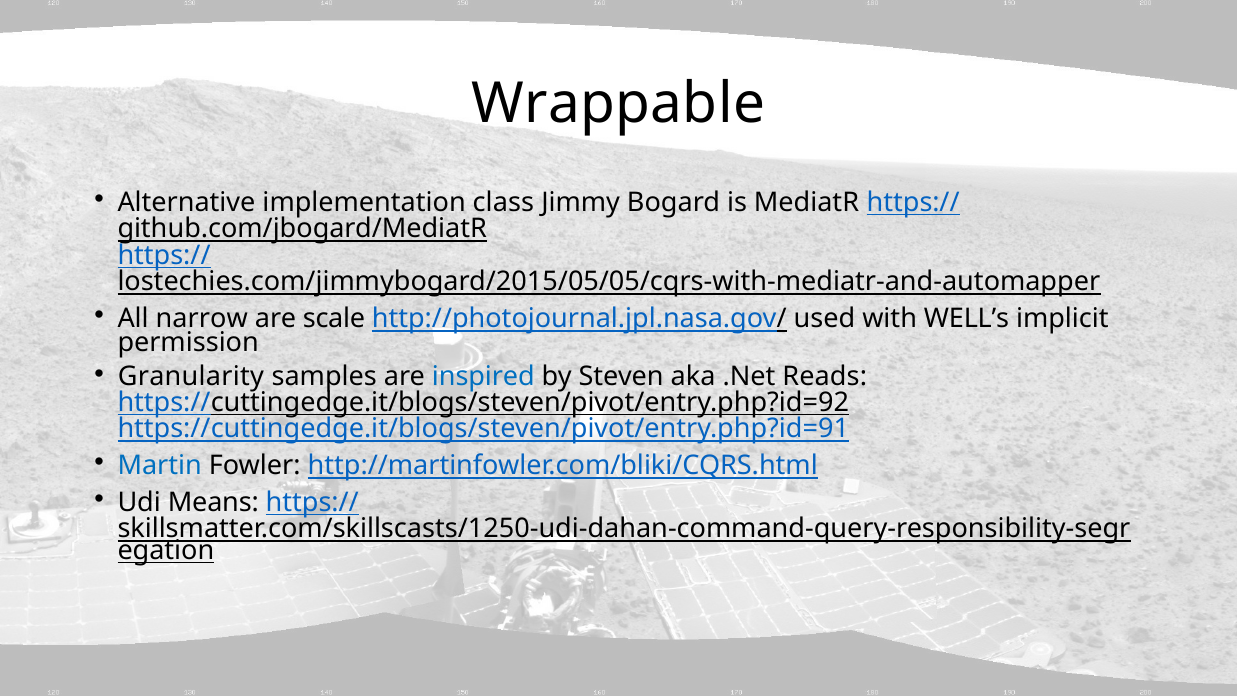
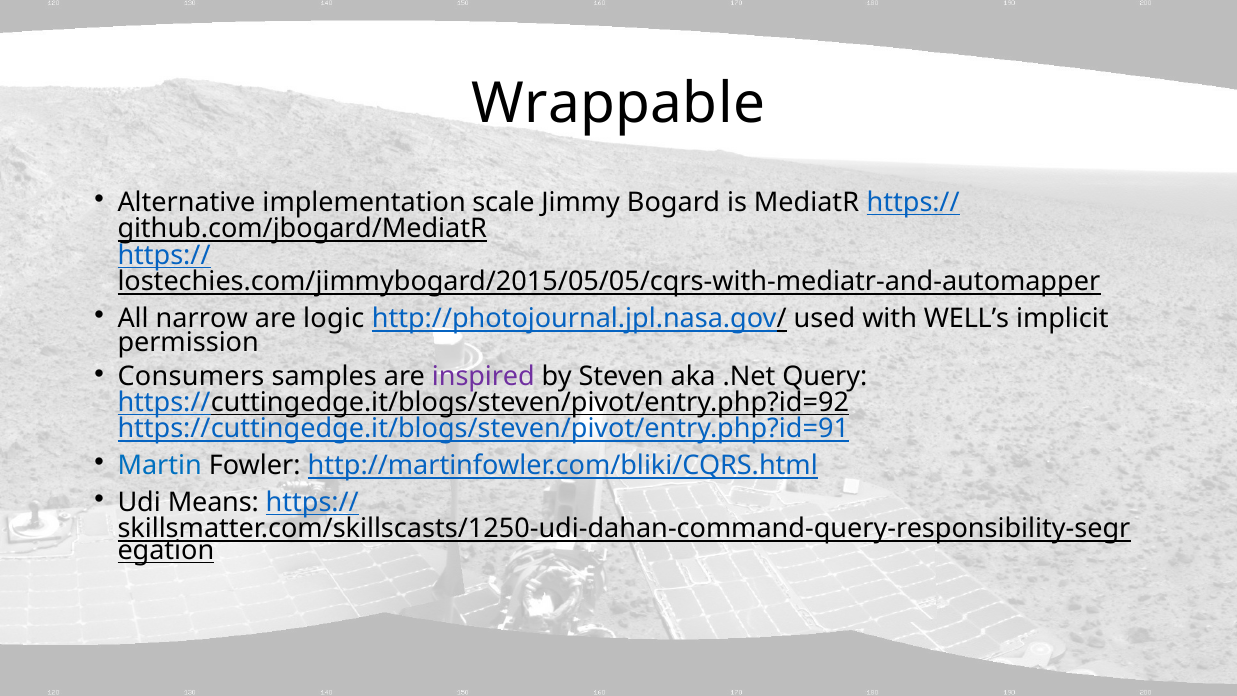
class: class -> scale (504, 202)
scale: scale -> logic (334, 319)
Granularity: Granularity -> Consumers (191, 376)
inspired colour: blue -> purple (483, 376)
Reads: Reads -> Query (825, 376)
